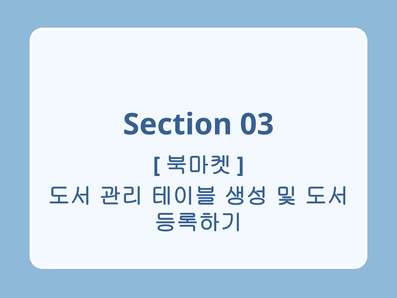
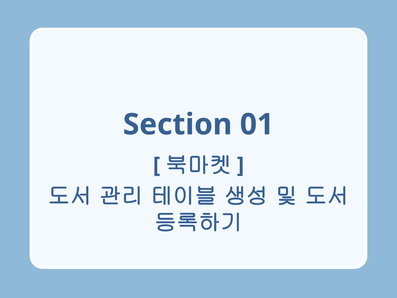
03: 03 -> 01 (257, 124)
